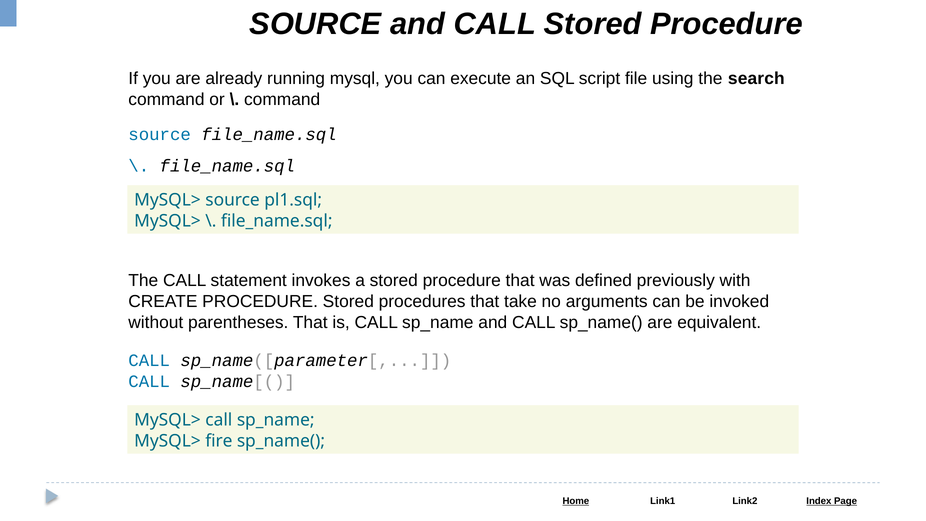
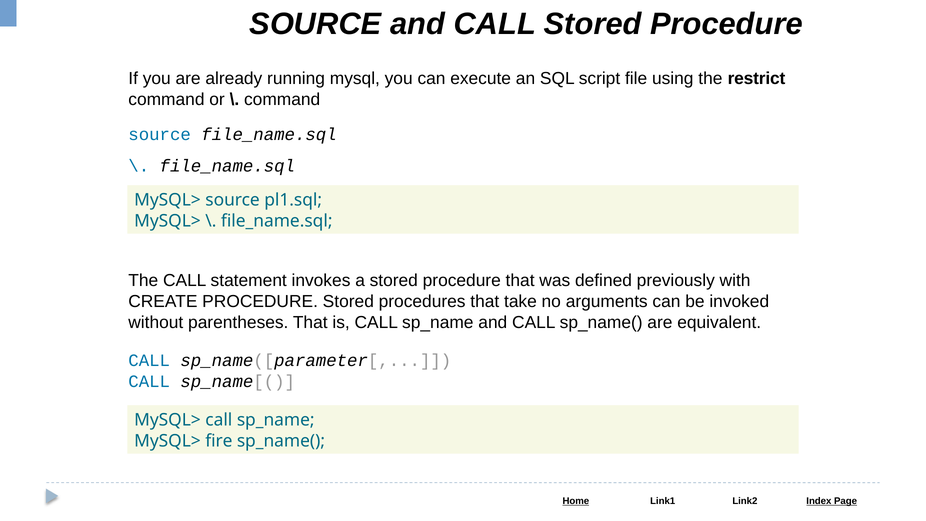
search: search -> restrict (756, 79)
